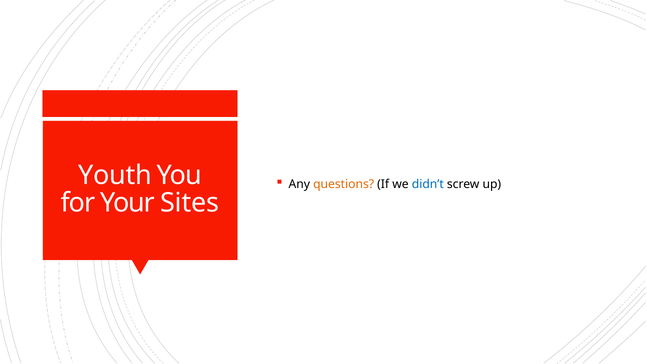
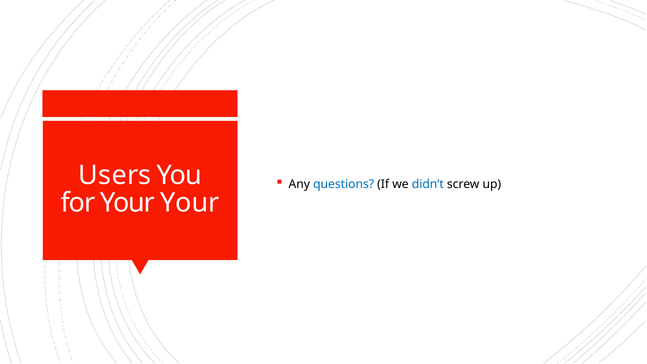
Youth: Youth -> Users (115, 175)
questions colour: orange -> blue (344, 184)
Your Sites: Sites -> Your (190, 203)
